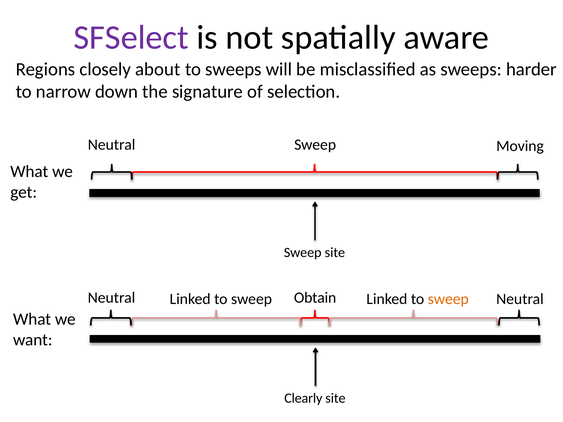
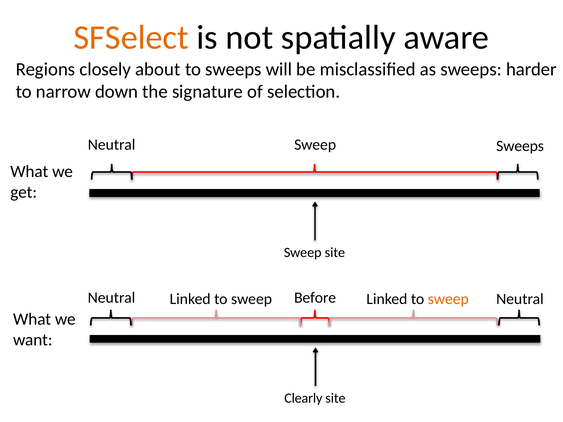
SFSelect colour: purple -> orange (131, 38)
Neutral Moving: Moving -> Sweeps (520, 146)
Obtain: Obtain -> Before (315, 298)
